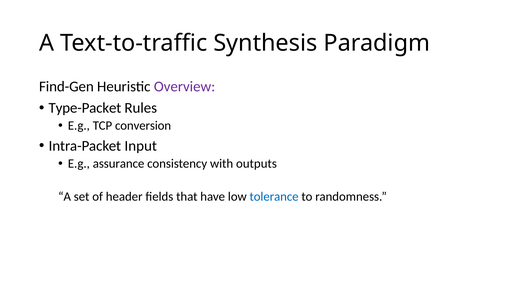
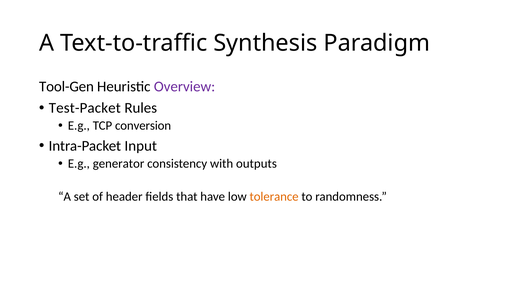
Find-Gen: Find-Gen -> Tool-Gen (66, 87)
Type-Packet: Type-Packet -> Test-Packet (85, 108)
assurance: assurance -> generator (119, 164)
tolerance colour: blue -> orange (274, 197)
